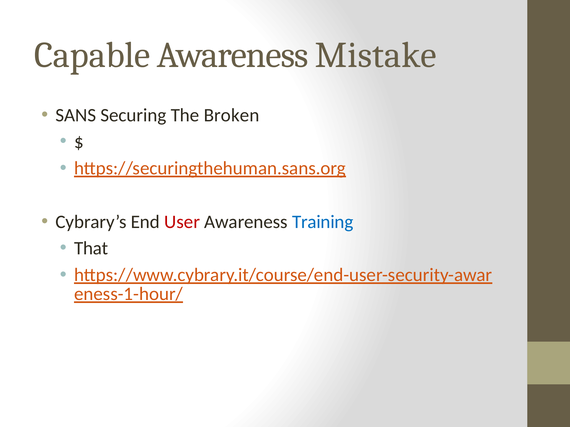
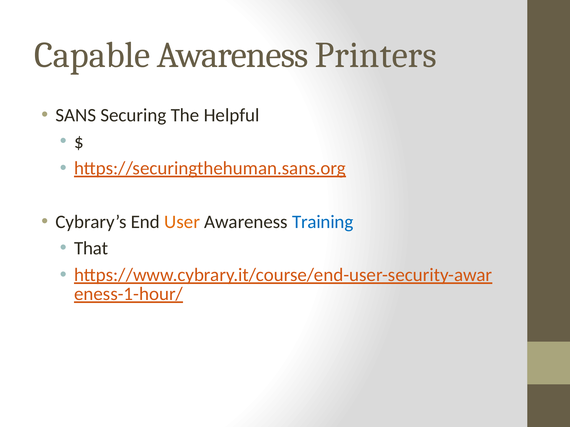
Mistake: Mistake -> Printers (376, 55)
Broken: Broken -> Helpful (232, 115)
User colour: red -> orange (182, 222)
